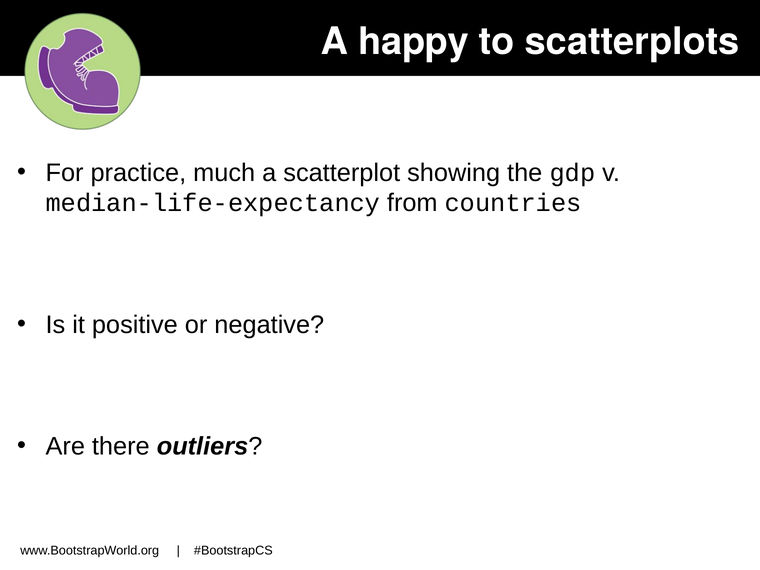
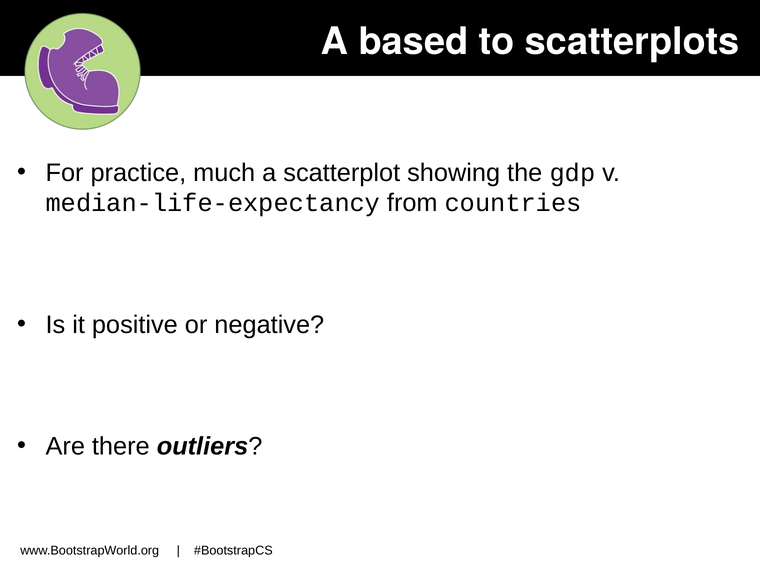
happy: happy -> based (414, 42)
